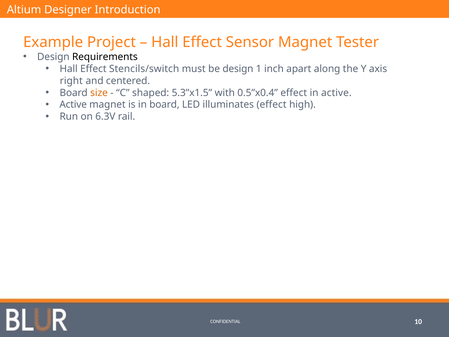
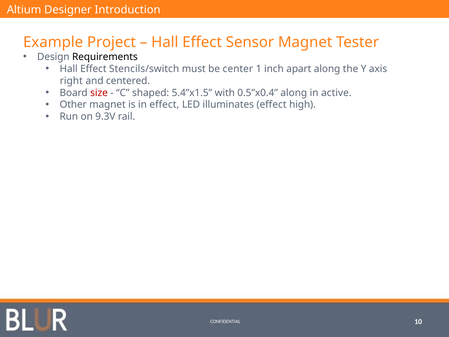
be design: design -> center (238, 69)
size colour: orange -> red (99, 93)
5.3”x1.5: 5.3”x1.5 -> 5.4”x1.5 (192, 93)
0.5”x0.4 effect: effect -> along (294, 93)
Active: Active -> Other (73, 105)
in board: board -> effect (164, 105)
6.3V: 6.3V -> 9.3V (105, 117)
